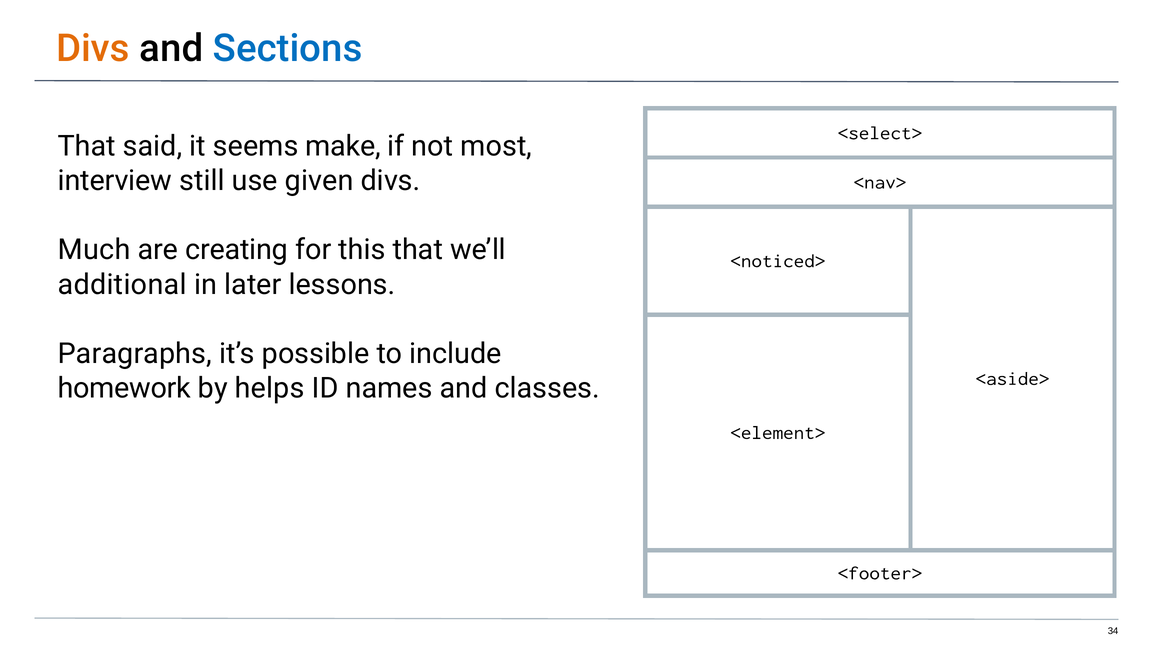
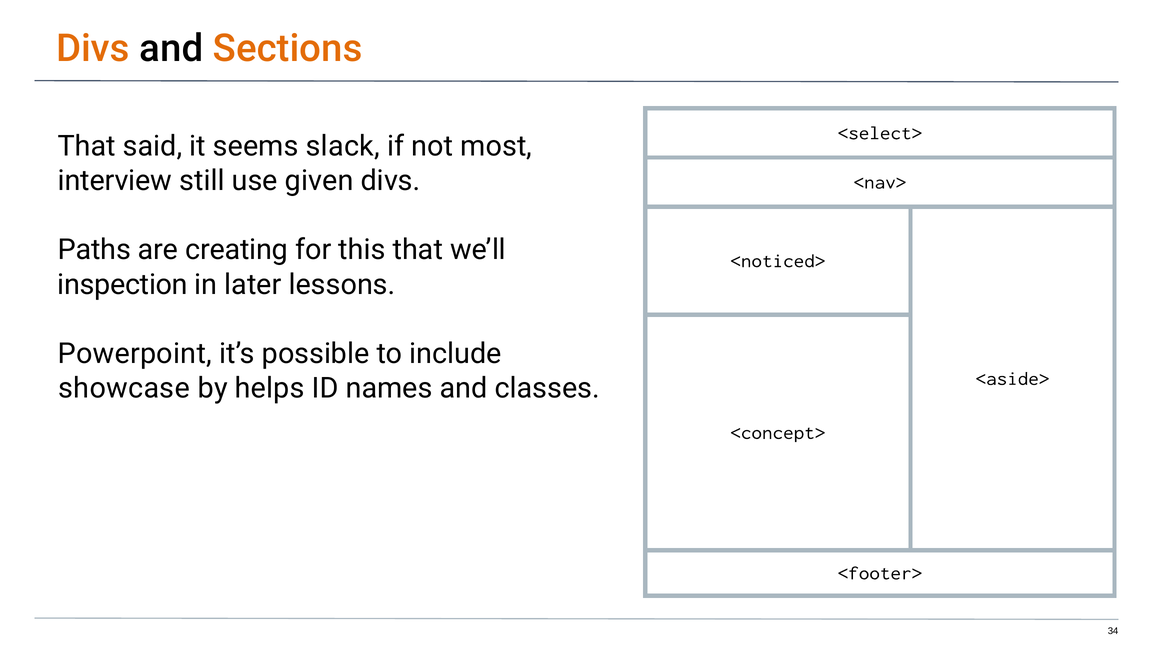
Sections colour: blue -> orange (288, 49)
make: make -> slack (343, 146)
Much: Much -> Paths (94, 250)
additional: additional -> inspection (123, 285)
Paragraphs: Paragraphs -> Powerpoint (135, 354)
homework: homework -> showcase (124, 389)
<element>: <element> -> <concept> (778, 433)
